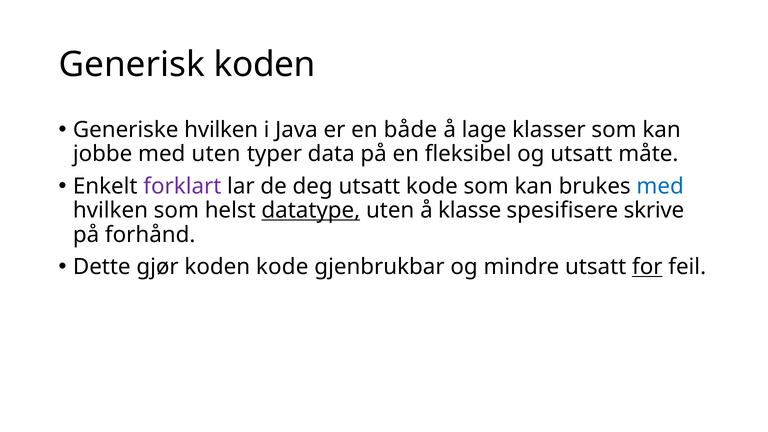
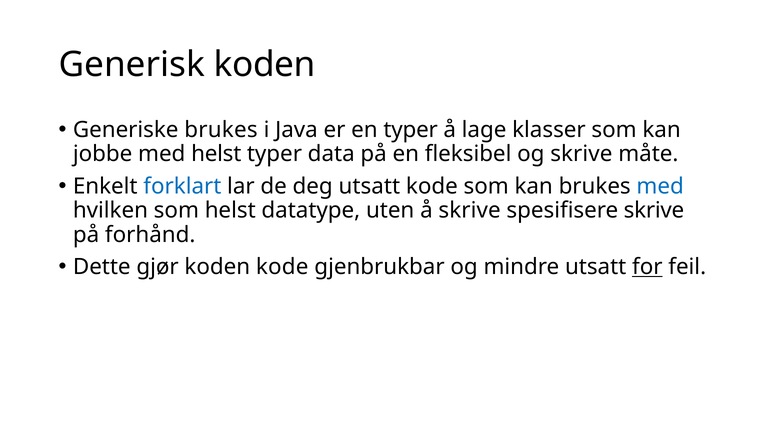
Generiske hvilken: hvilken -> brukes (221, 130)
en både: både -> typer (411, 130)
med uten: uten -> helst (216, 154)
og utsatt: utsatt -> skrive (581, 154)
forklart colour: purple -> blue (182, 186)
datatype underline: present -> none (311, 210)
å klasse: klasse -> skrive (470, 210)
